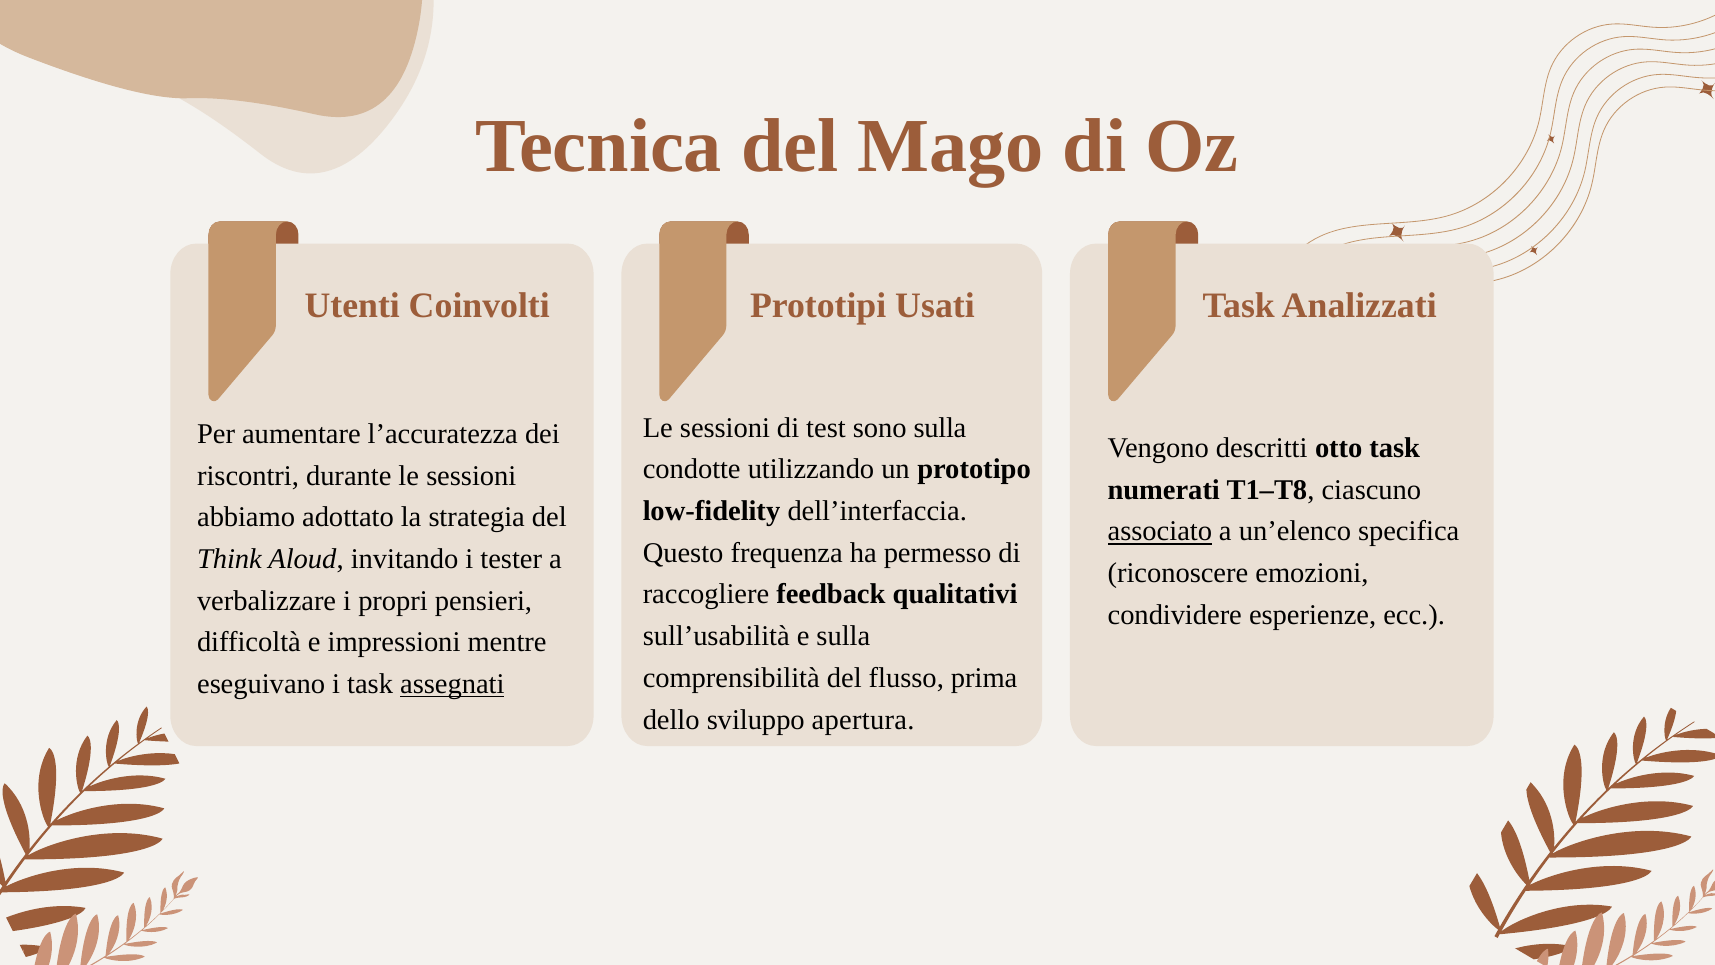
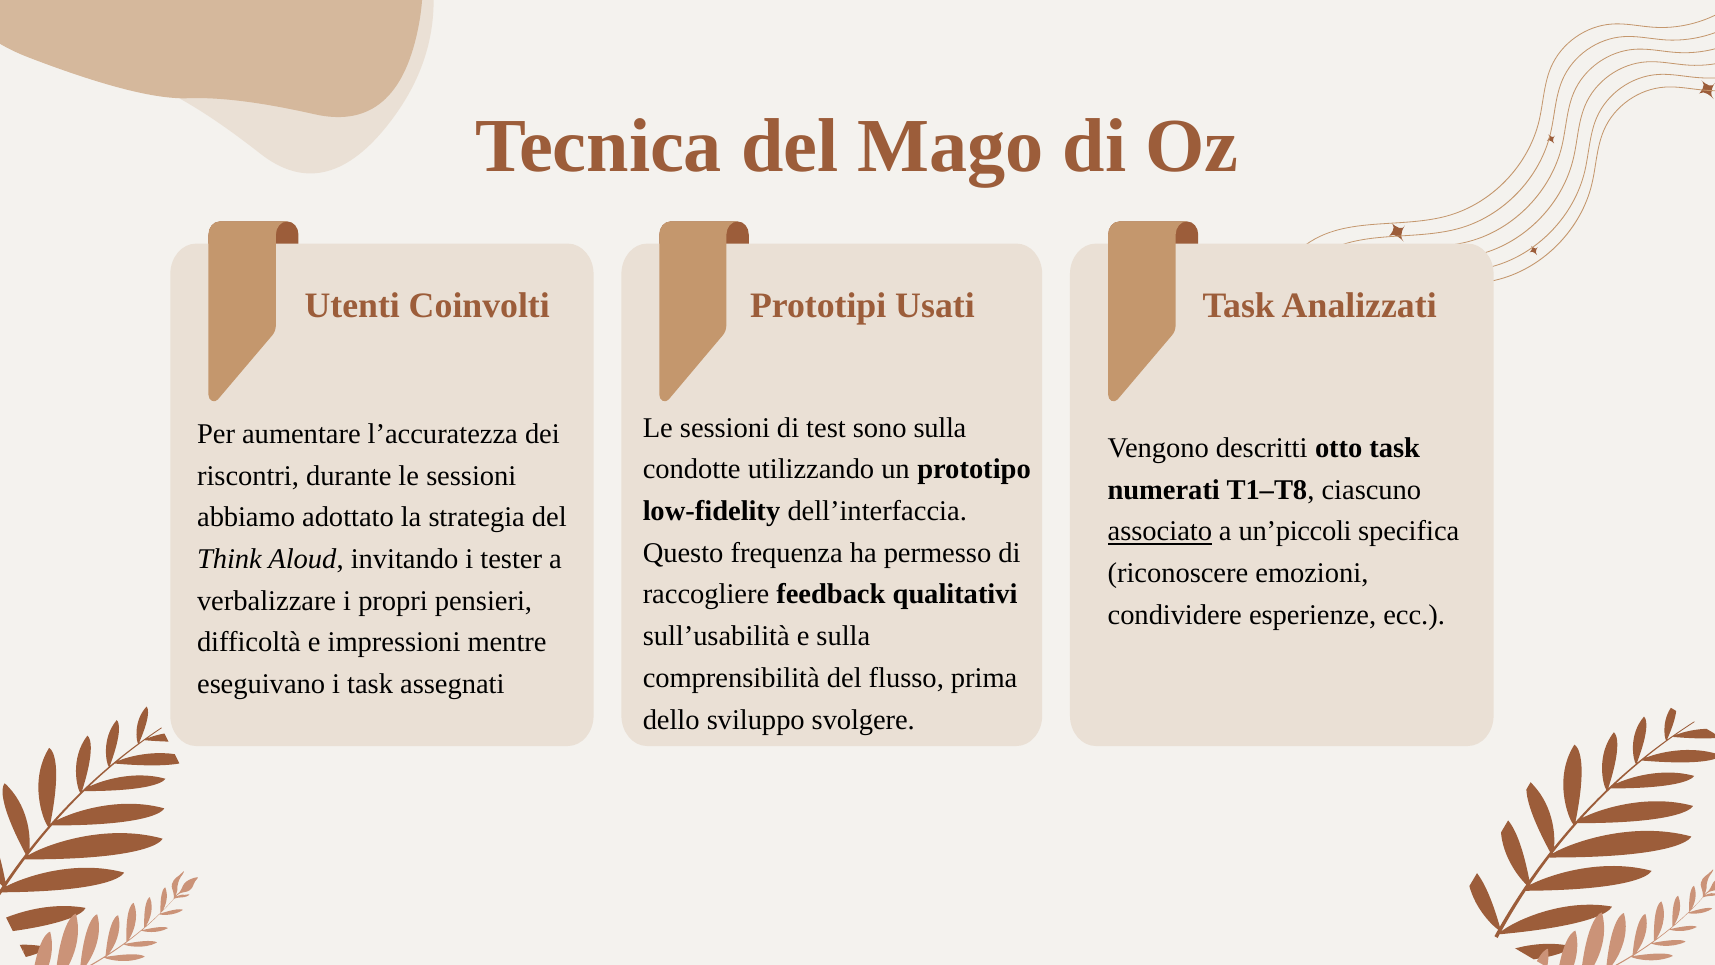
un’elenco: un’elenco -> un’piccoli (1295, 531)
assegnati underline: present -> none (452, 684)
apertura: apertura -> svolgere (863, 719)
